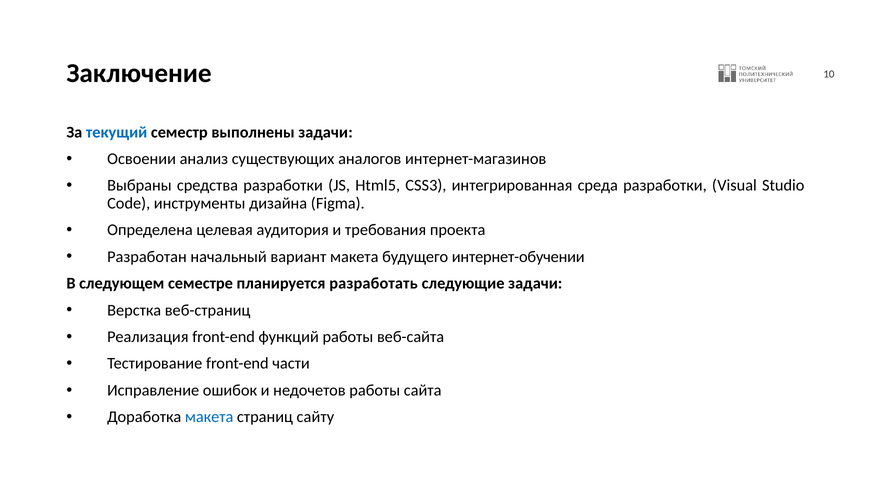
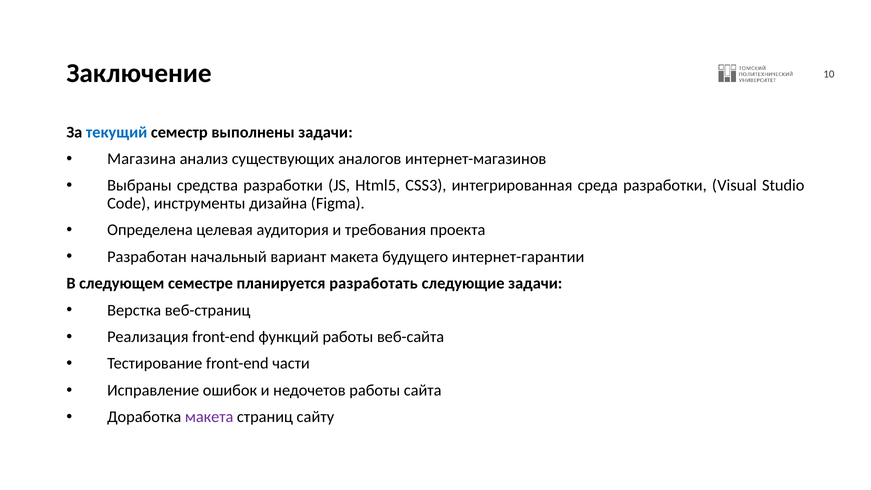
Освоении: Освоении -> Магазина (142, 159)
интернет-обучении: интернет-обучении -> интернет-гарантии (518, 257)
макета colour: blue -> purple (209, 417)
